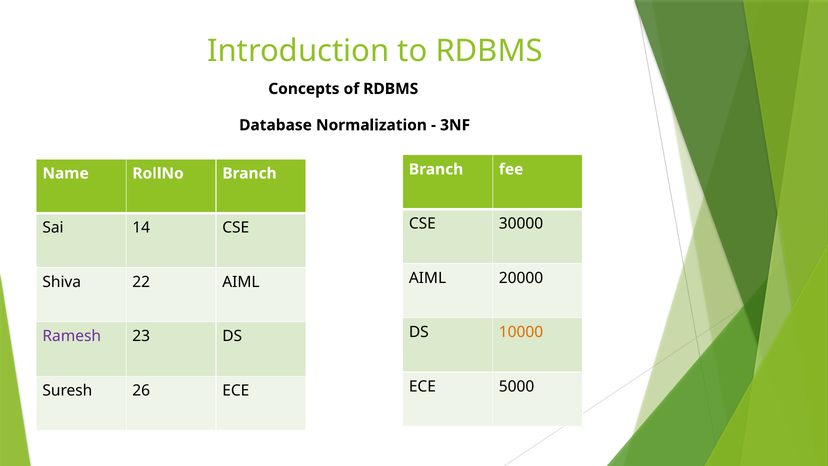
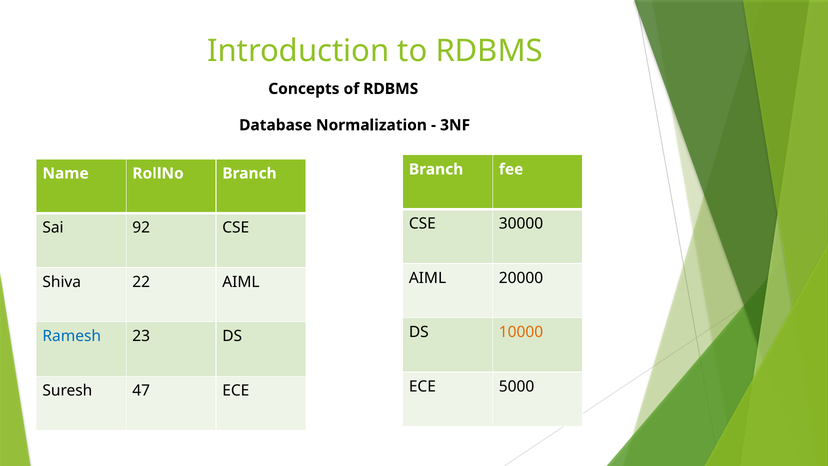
14: 14 -> 92 (141, 228)
Ramesh colour: purple -> blue (72, 336)
26: 26 -> 47 (141, 390)
